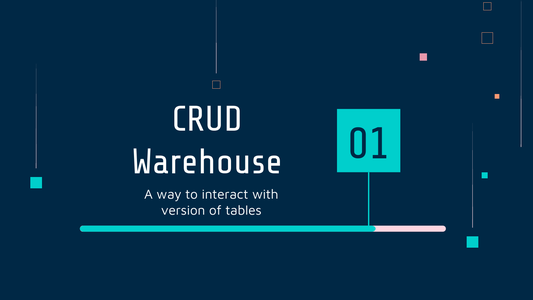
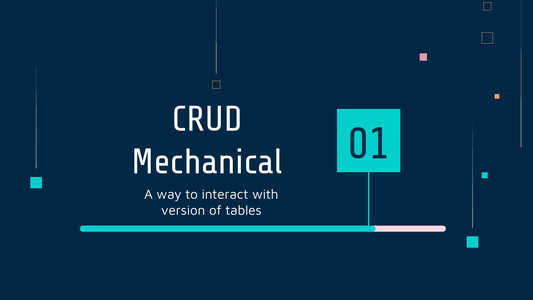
Warehouse: Warehouse -> Mechanical (207, 162)
